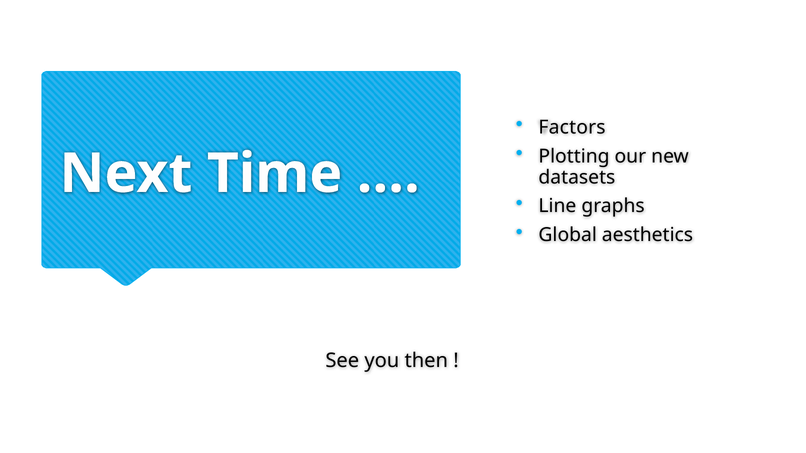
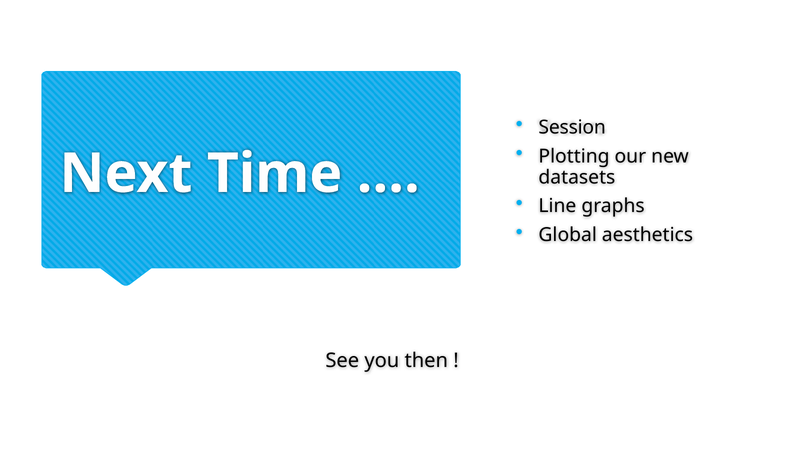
Factors: Factors -> Session (572, 127)
